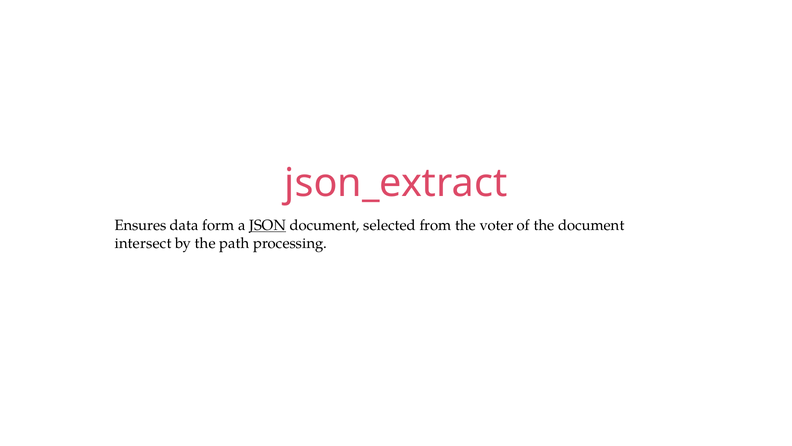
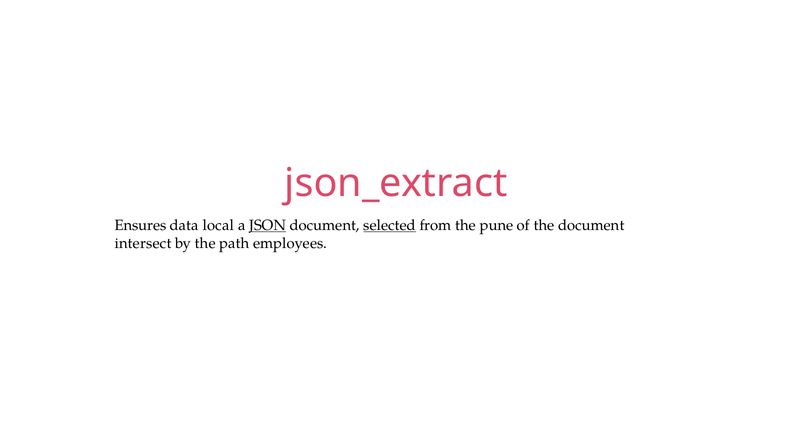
form: form -> local (218, 225)
selected underline: none -> present (390, 225)
voter: voter -> pune (496, 225)
processing: processing -> employees (290, 243)
